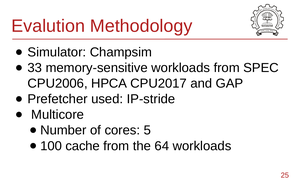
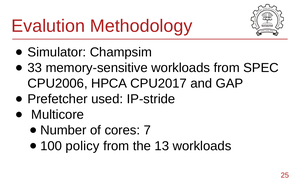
5: 5 -> 7 (147, 130)
cache: cache -> policy (83, 146)
64: 64 -> 13 (162, 146)
